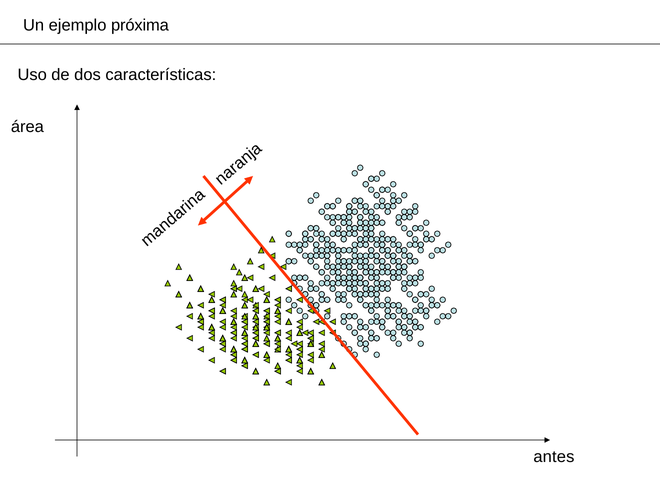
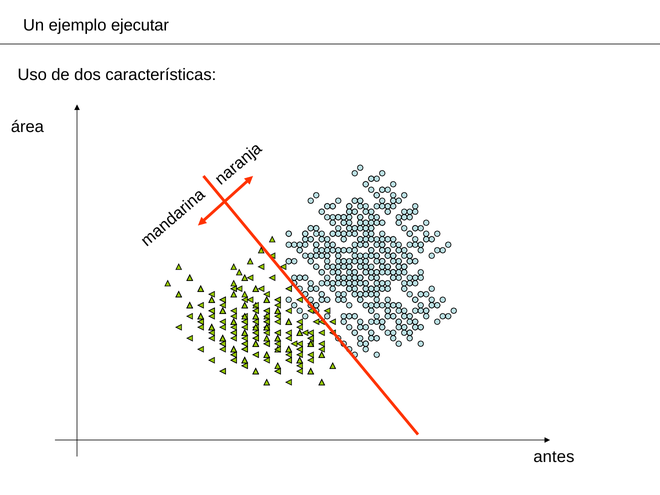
próxima: próxima -> ejecutar (140, 25)
